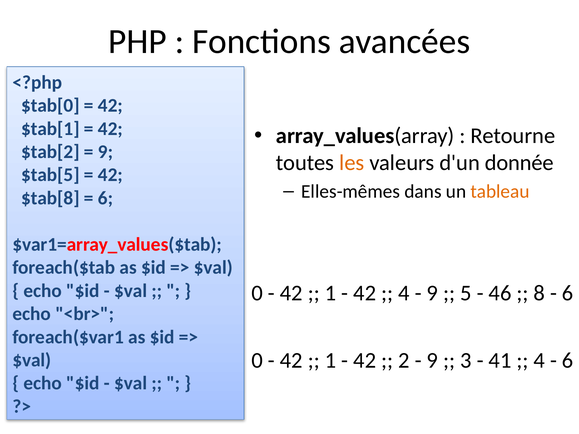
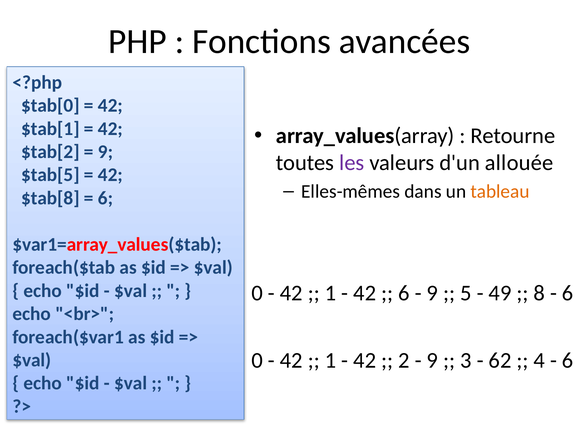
les colour: orange -> purple (352, 163)
donnée: donnée -> allouée (519, 163)
4: 4 -> 6 (404, 293)
46: 46 -> 49 (500, 293)
41: 41 -> 62 (500, 361)
